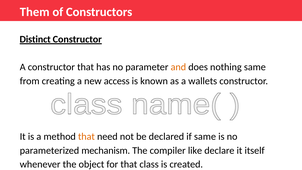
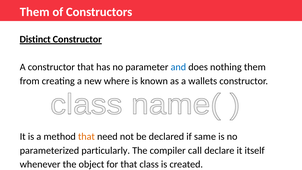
and colour: orange -> blue (178, 67)
nothing same: same -> them (255, 67)
access: access -> where (117, 81)
mechanism: mechanism -> particularly (106, 150)
like: like -> call (195, 150)
